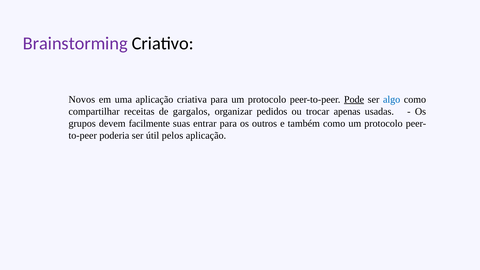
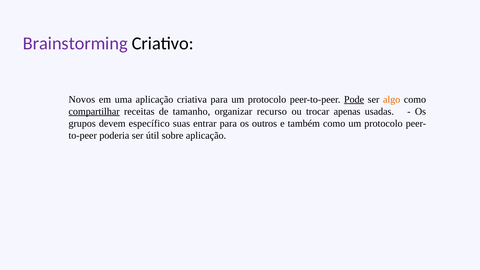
algo colour: blue -> orange (392, 99)
compartilhar underline: none -> present (94, 111)
gargalos: gargalos -> tamanho (192, 111)
pedidos: pedidos -> recurso (272, 111)
facilmente: facilmente -> específico (149, 123)
pelos: pelos -> sobre (173, 135)
